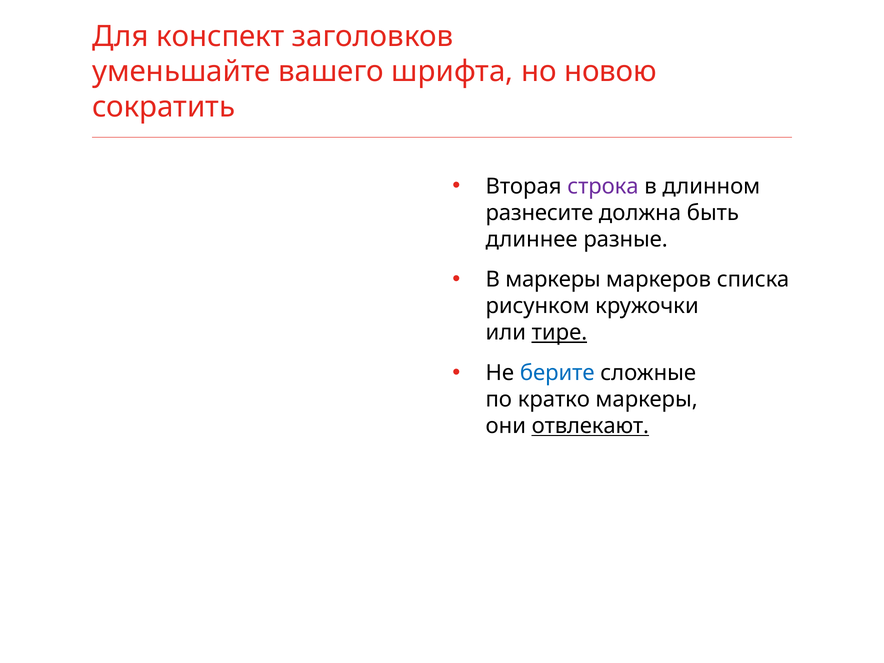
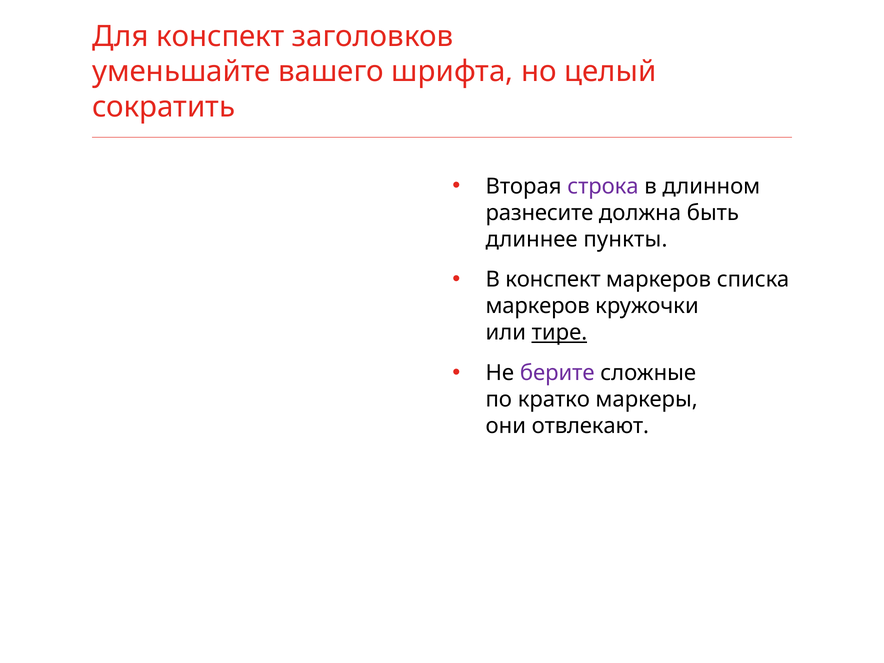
новою: новою -> целый (610, 72)
разные: разные -> пункты (625, 239)
В маркеры: маркеры -> конспект (553, 280)
рисунком: рисунком -> маркеров (538, 306)
берите colour: blue -> purple (557, 373)
отвлекают underline: present -> none (590, 426)
